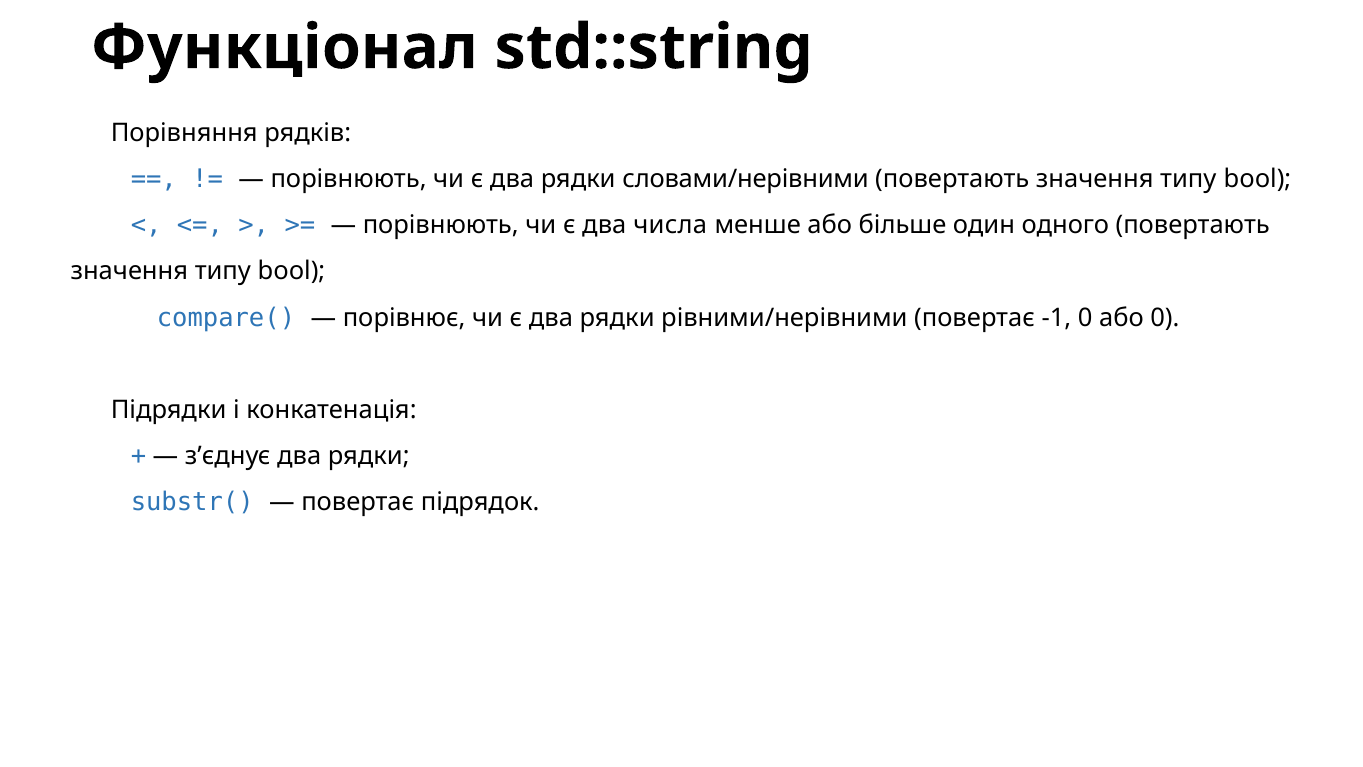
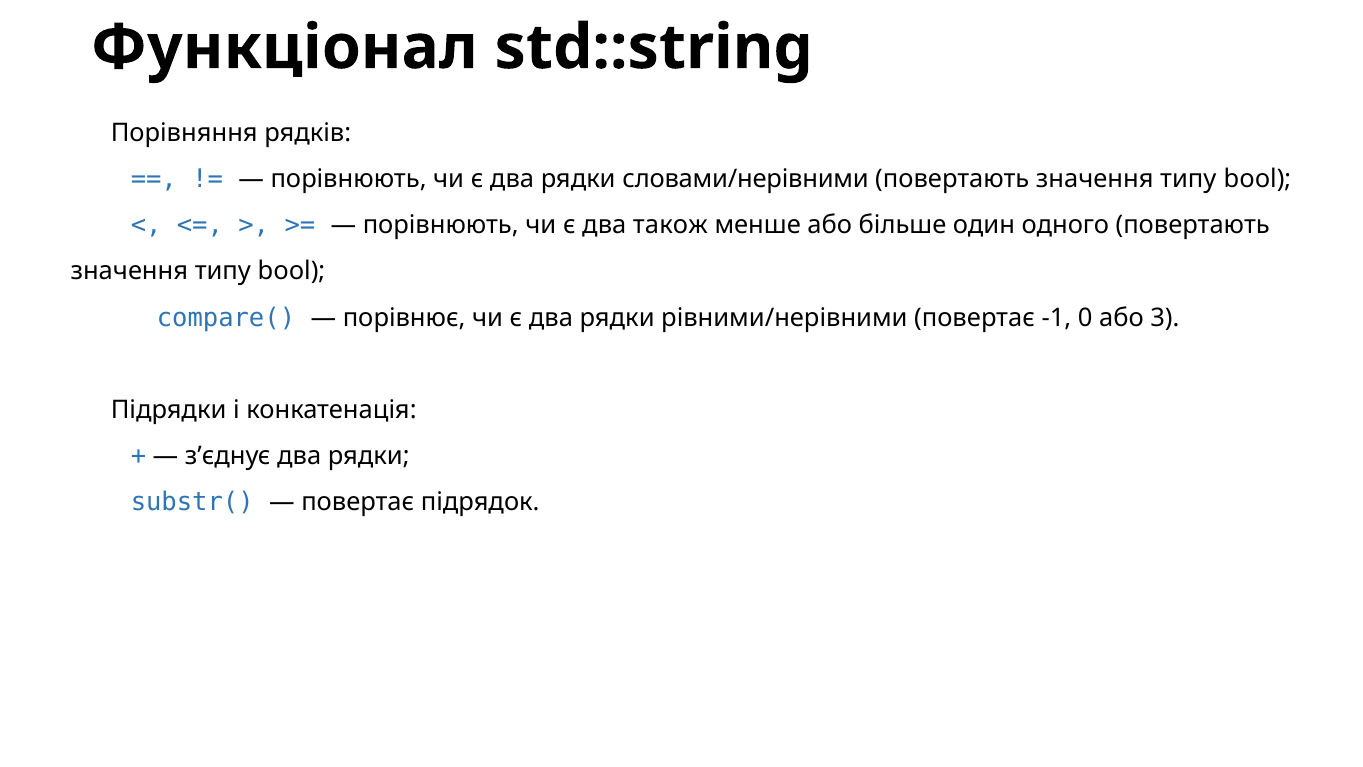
числа: числа -> також (670, 225)
або 0: 0 -> 3 (1165, 317)
